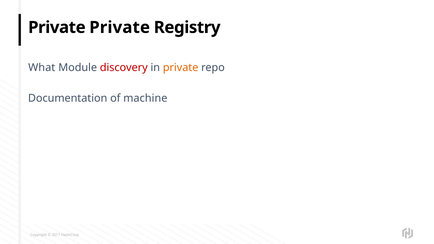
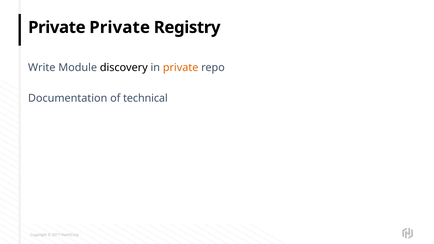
What: What -> Write (42, 68)
discovery colour: red -> black (124, 68)
machine: machine -> technical (145, 98)
